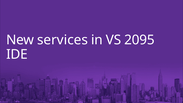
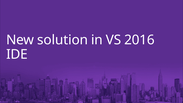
services: services -> solution (63, 40)
2095: 2095 -> 2016 (139, 40)
